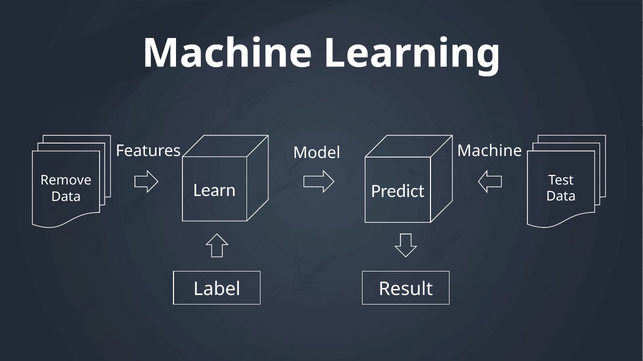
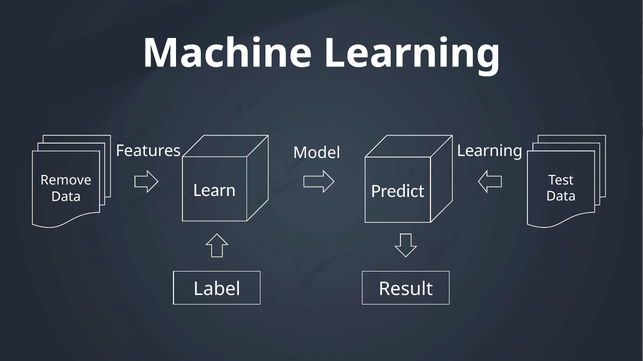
Features Machine: Machine -> Learning (490, 151)
